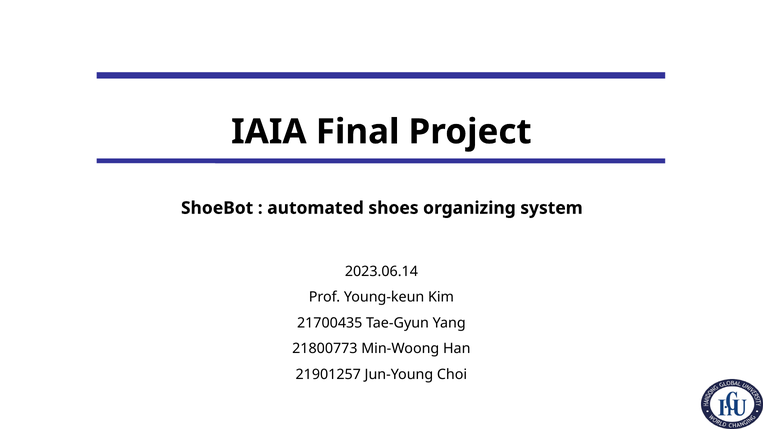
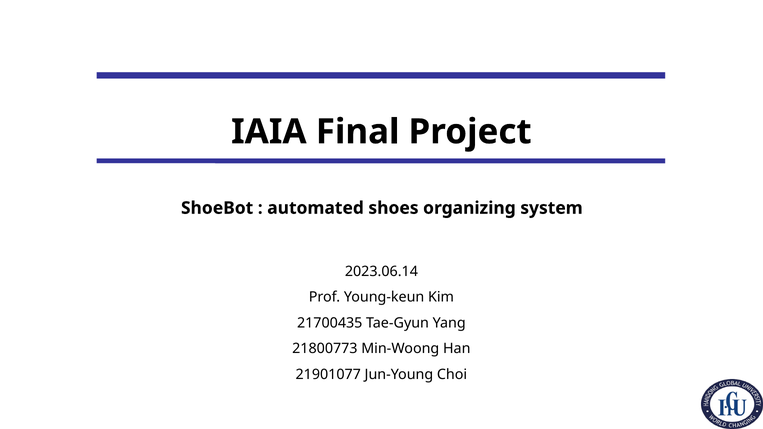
21901257: 21901257 -> 21901077 (328, 375)
